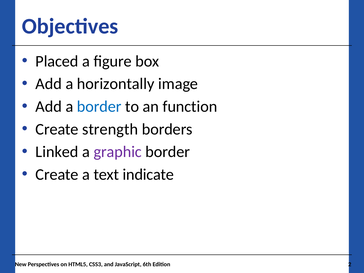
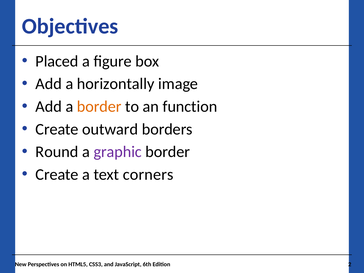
border colour: blue -> orange (99, 107)
strength: strength -> outward (110, 129)
Linked: Linked -> Round (57, 152)
indicate: indicate -> corners (148, 174)
